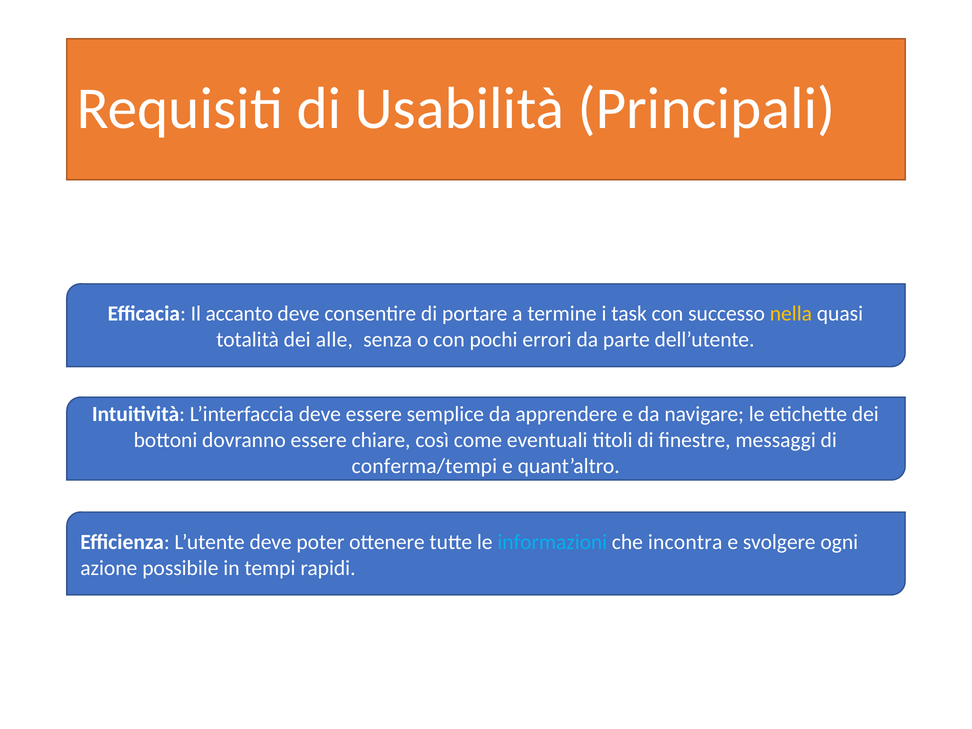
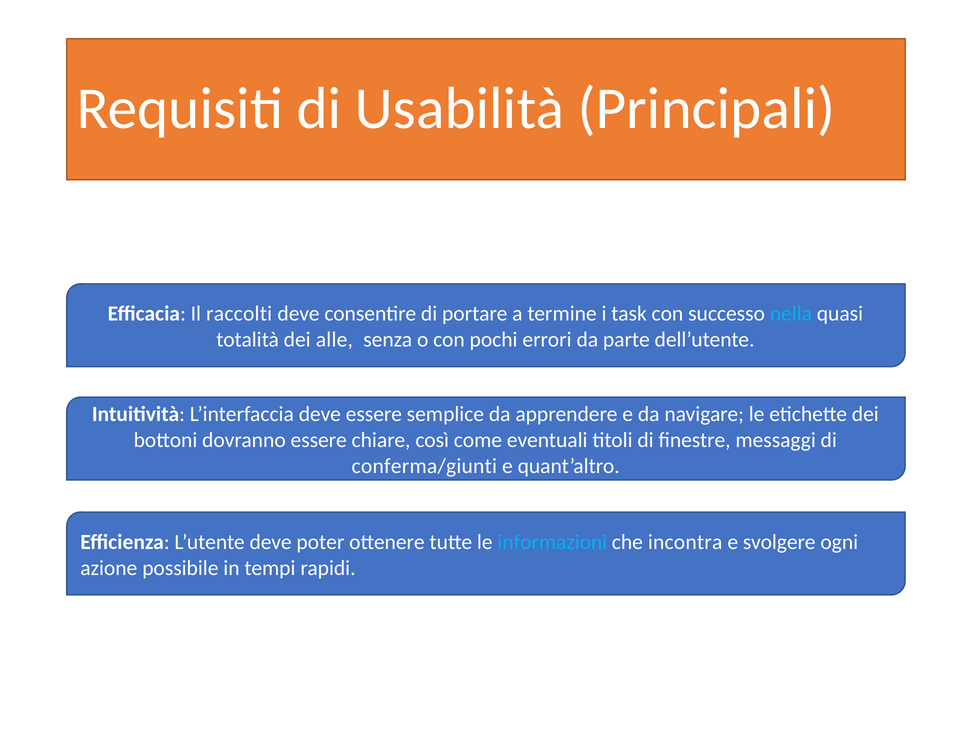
accanto: accanto -> raccolti (239, 314)
nella colour: yellow -> light blue (791, 314)
conferma/tempi: conferma/tempi -> conferma/giunti (424, 466)
